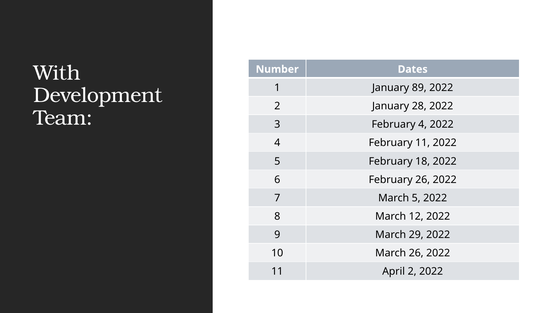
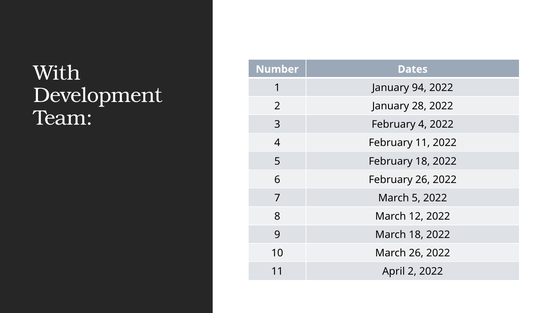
89: 89 -> 94 (419, 88)
March 29: 29 -> 18 (416, 235)
